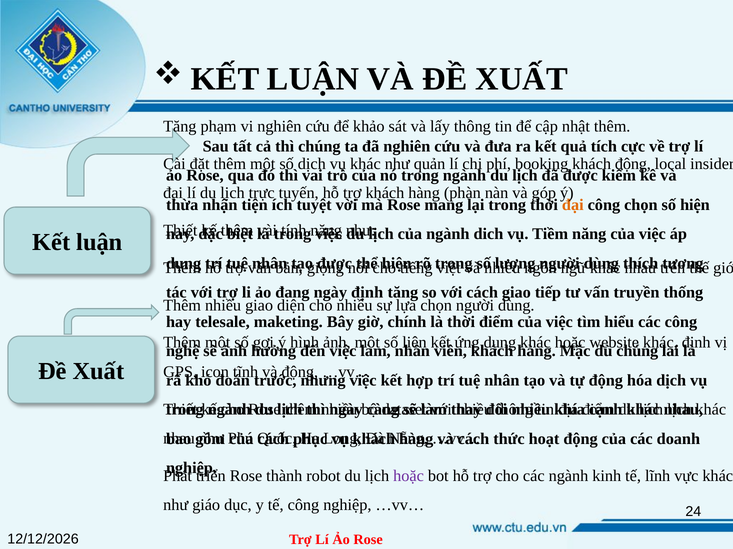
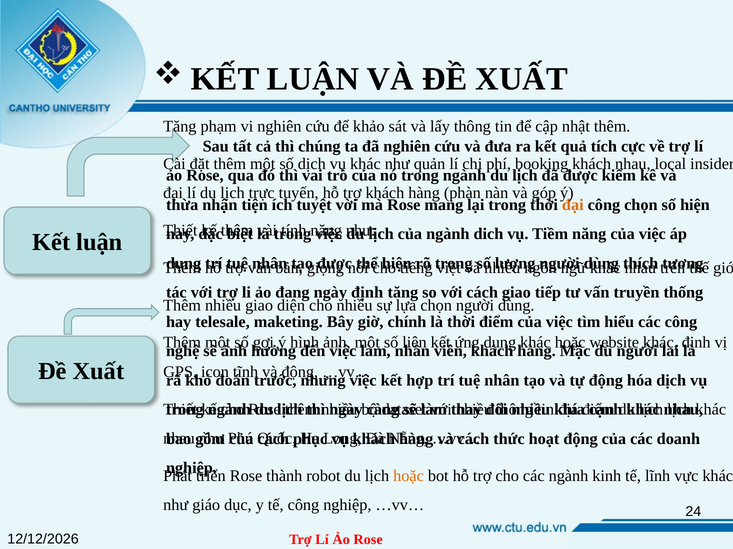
khách động: động -> nhau (633, 164)
chúng: chúng -> người (637, 351)
hoặc colour: purple -> orange (409, 477)
